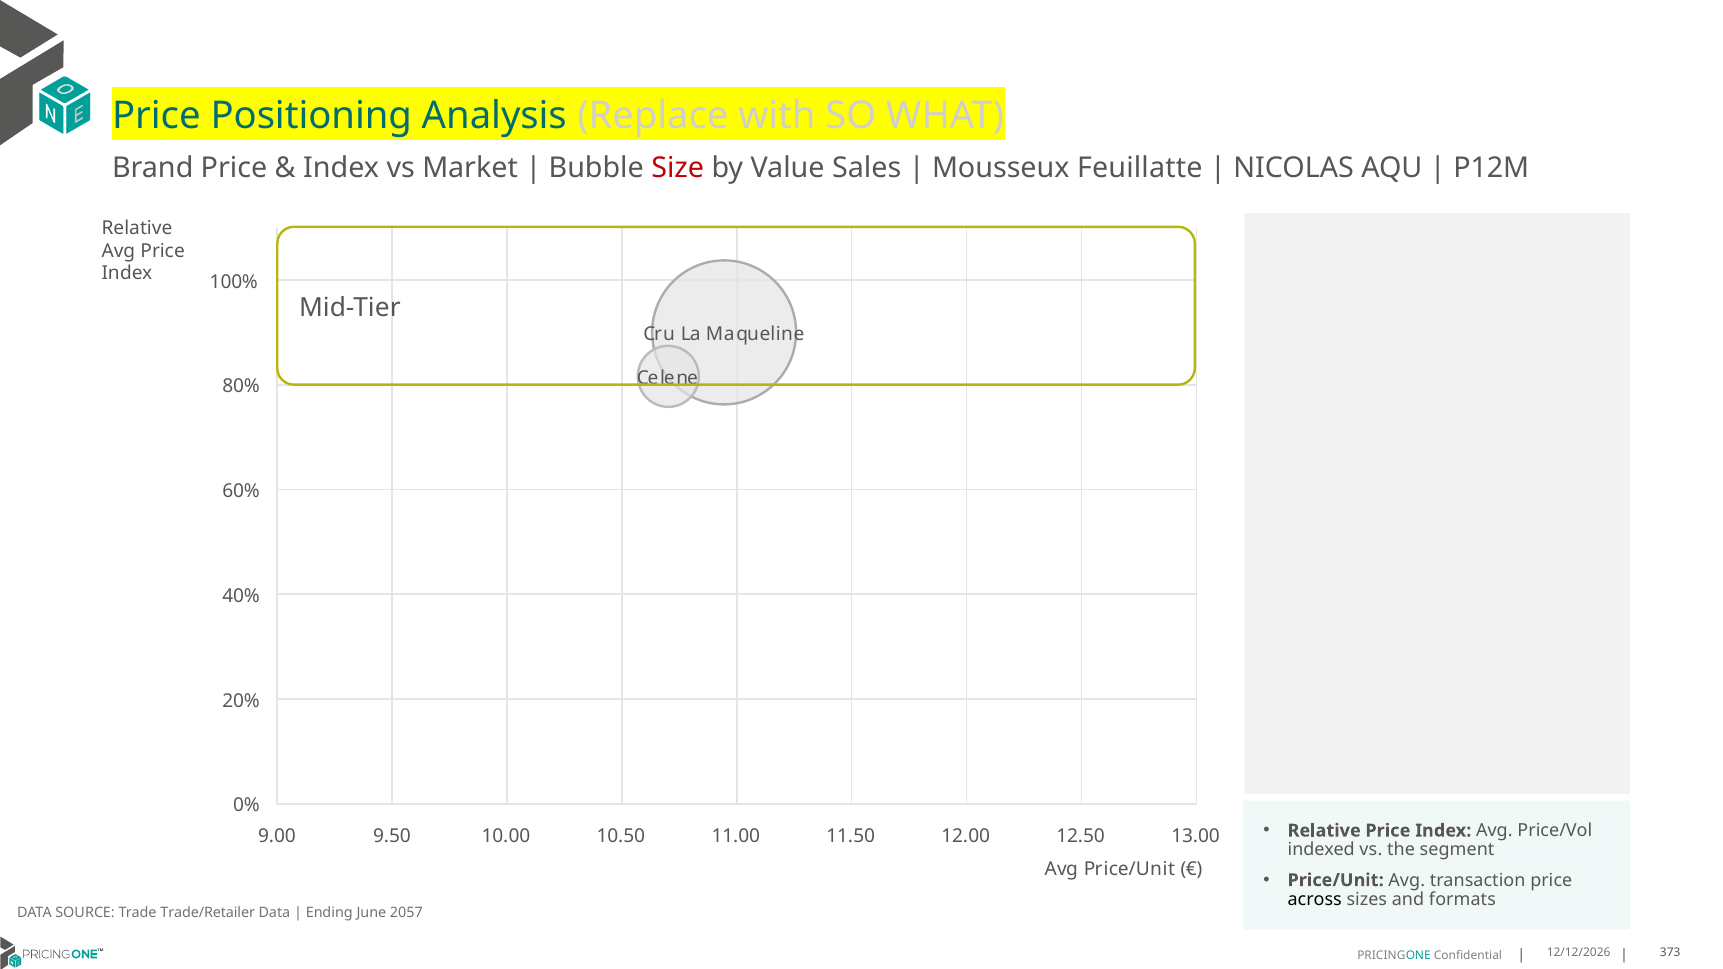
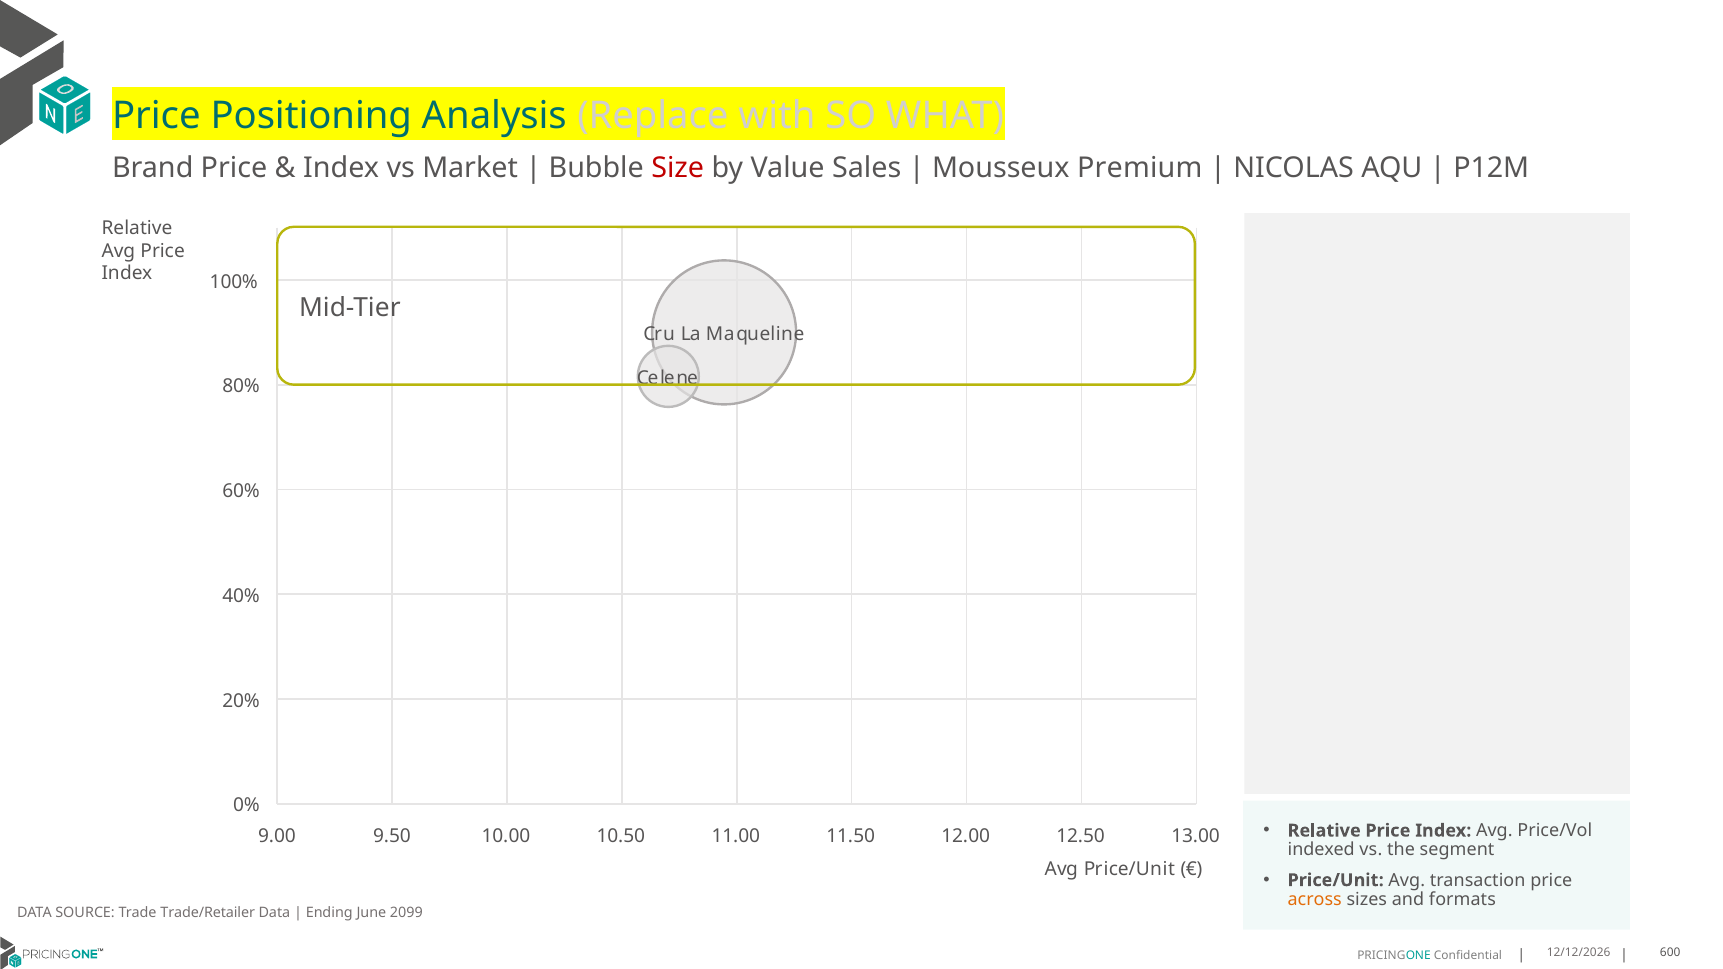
Feuillatte: Feuillatte -> Premium (1140, 168)
across colour: black -> orange (1315, 900)
2057: 2057 -> 2099 (406, 913)
373: 373 -> 600 (1670, 953)
